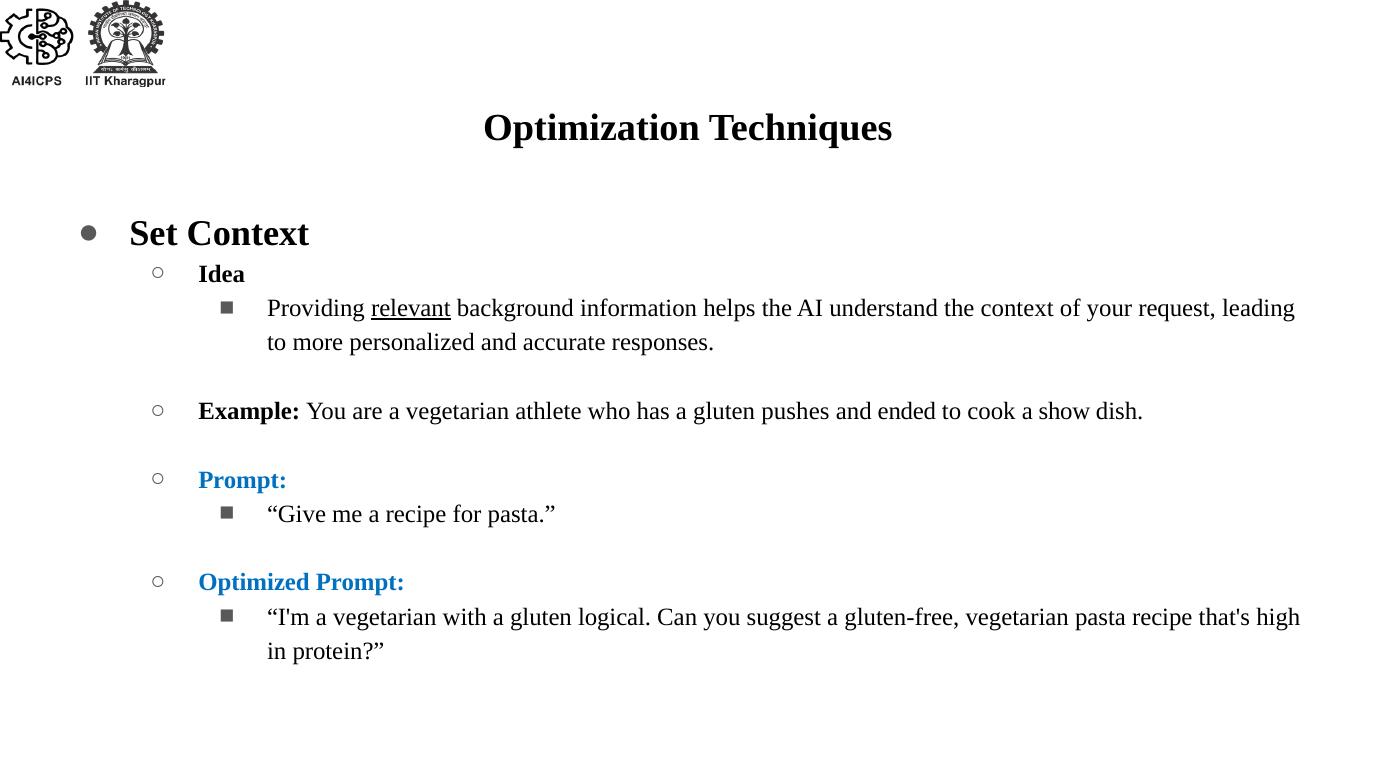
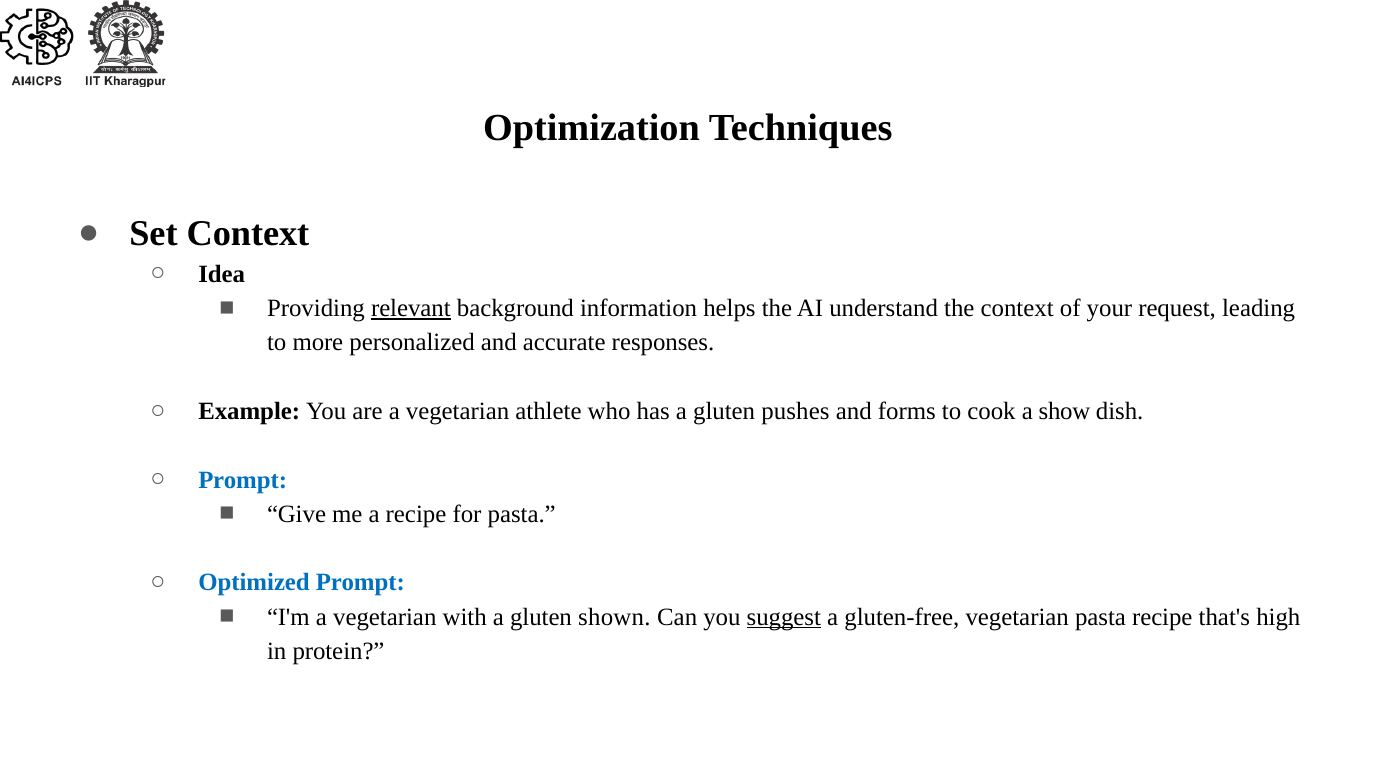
ended: ended -> forms (907, 411)
logical: logical -> shown (614, 617)
suggest underline: none -> present (784, 617)
